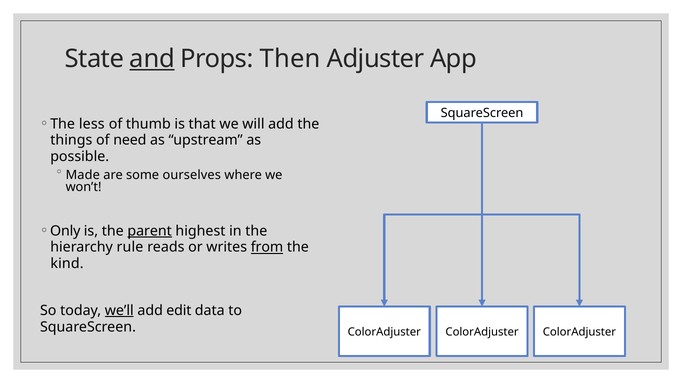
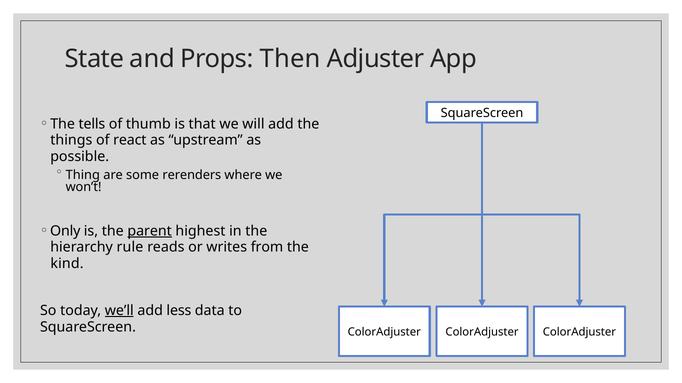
and underline: present -> none (152, 59)
less: less -> tells (92, 124)
need: need -> react (130, 140)
Made: Made -> Thing (83, 175)
ourselves: ourselves -> rerenders (192, 175)
from underline: present -> none (267, 248)
edit: edit -> less (179, 311)
